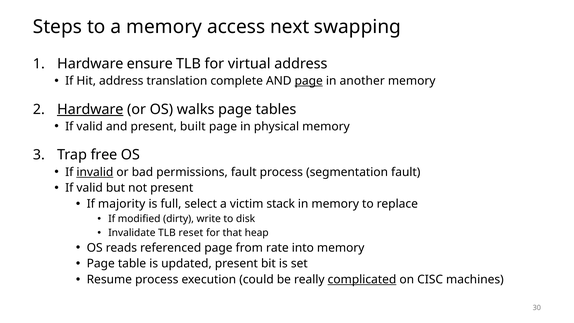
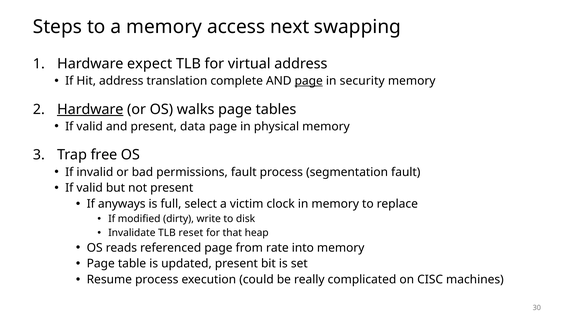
ensure: ensure -> expect (150, 64)
another: another -> security (362, 81)
built: built -> data (193, 126)
invalid underline: present -> none (95, 172)
majority: majority -> anyways (122, 204)
stack: stack -> clock (281, 204)
complicated underline: present -> none (362, 279)
